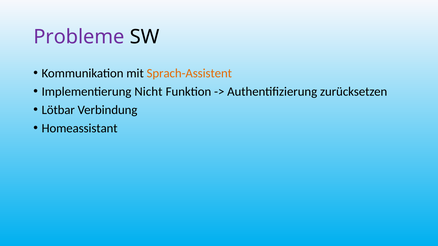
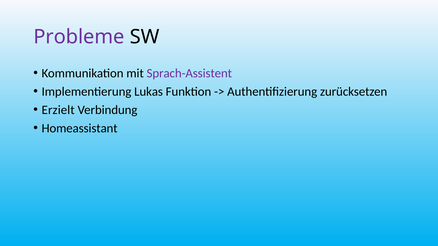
Sprach-Assistent colour: orange -> purple (189, 73)
Nicht: Nicht -> Lukas (149, 92)
Lötbar: Lötbar -> Erzielt (58, 110)
